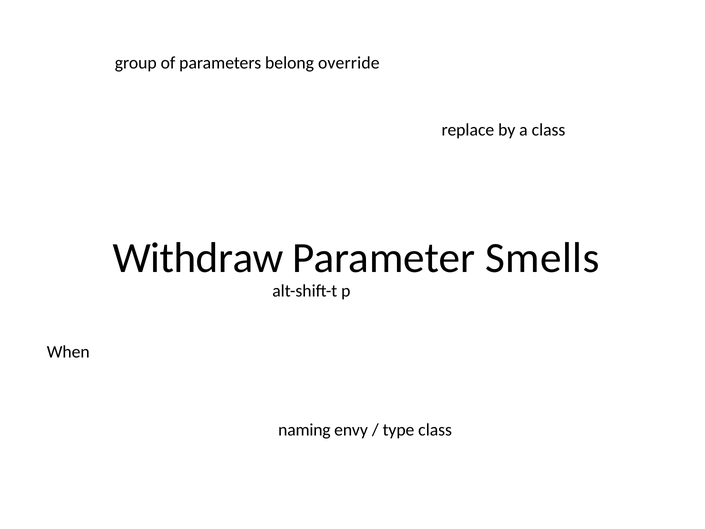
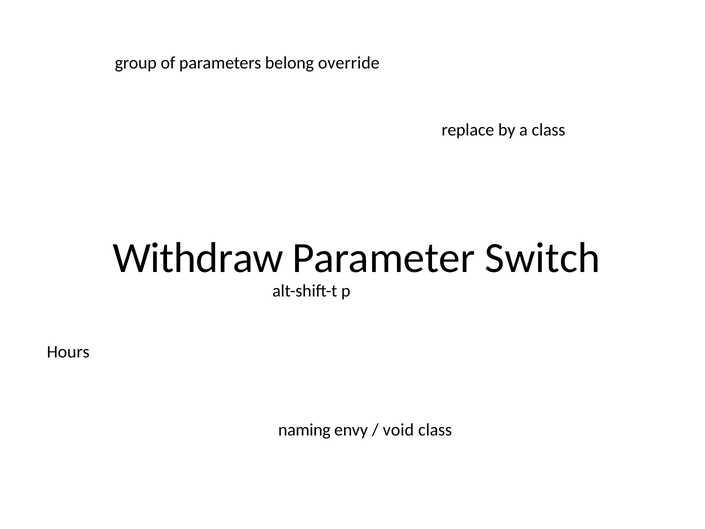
Smells: Smells -> Switch (543, 258)
When: When -> Hours (68, 352)
type: type -> void (398, 430)
